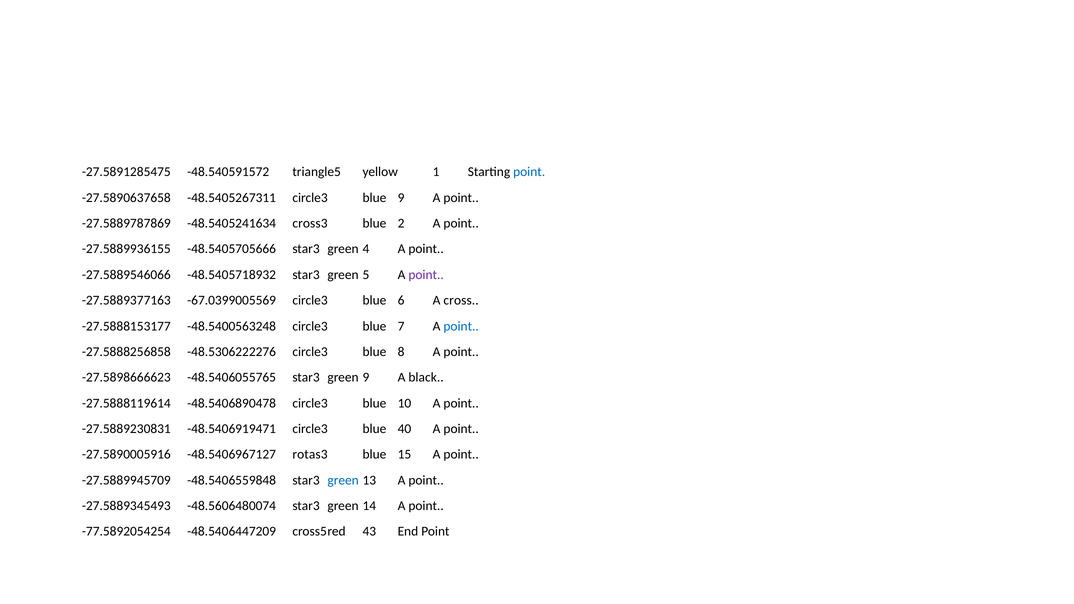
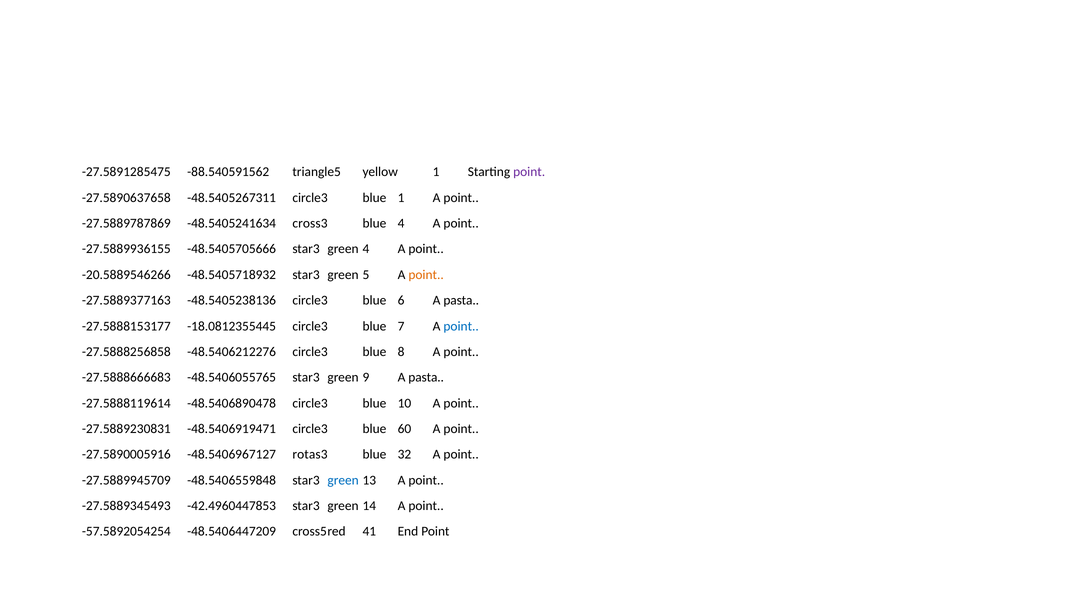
-48.540591572: -48.540591572 -> -88.540591562 (228, 172)
point colour: blue -> purple (529, 172)
blue 9: 9 -> 1 (401, 198)
blue 2: 2 -> 4 (401, 223)
-27.5889546066: -27.5889546066 -> -20.5889546266 (126, 275)
point colour: purple -> orange (426, 275)
-67.0399005569: -67.0399005569 -> -48.5405238136 (232, 300)
6 A cross: cross -> pasta (461, 300)
-48.5400563248: -48.5400563248 -> -18.0812355445 (232, 326)
-48.5306222276: -48.5306222276 -> -48.5406212276 (232, 352)
-27.5898666623: -27.5898666623 -> -27.5888666683 (126, 378)
9 A black: black -> pasta (426, 378)
40: 40 -> 60 (404, 429)
15: 15 -> 32 (404, 455)
-48.5606480074: -48.5606480074 -> -42.4960447853 (232, 506)
-77.5892054254: -77.5892054254 -> -57.5892054254 (126, 532)
43: 43 -> 41 (369, 532)
